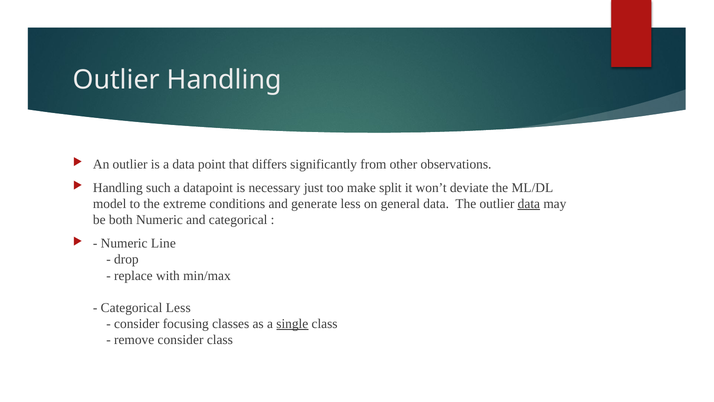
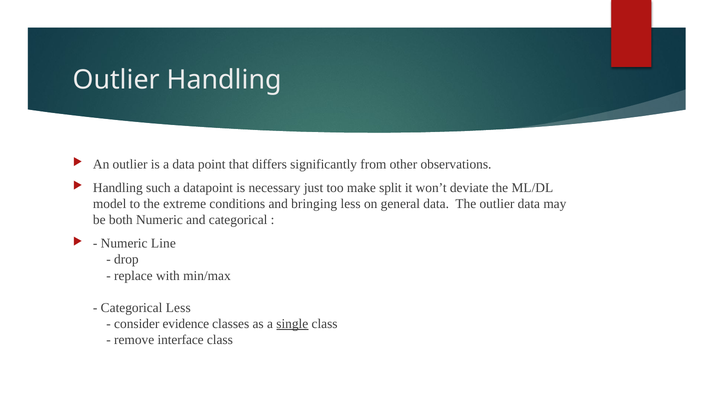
generate: generate -> bringing (314, 204)
data underline: present -> none (529, 204)
focusing: focusing -> evidence (186, 324)
remove consider: consider -> interface (181, 340)
